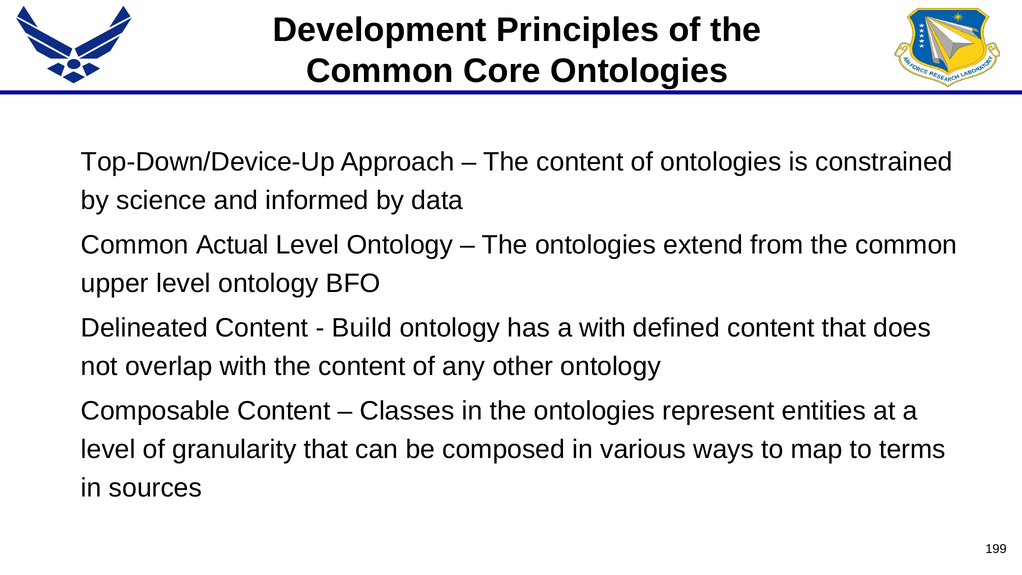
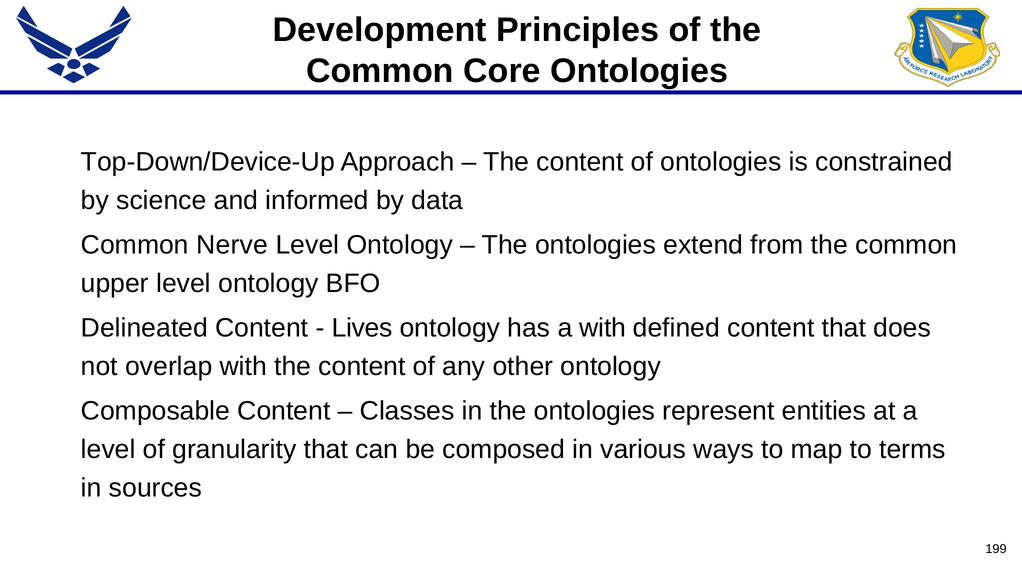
Actual: Actual -> Nerve (232, 245)
Build: Build -> Lives (362, 328)
